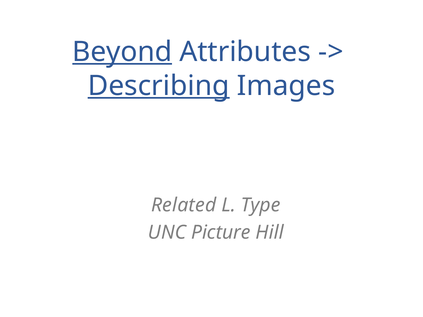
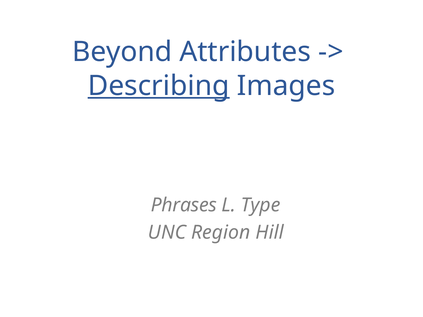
Beyond underline: present -> none (122, 52)
Related: Related -> Phrases (184, 205)
Picture: Picture -> Region (221, 233)
